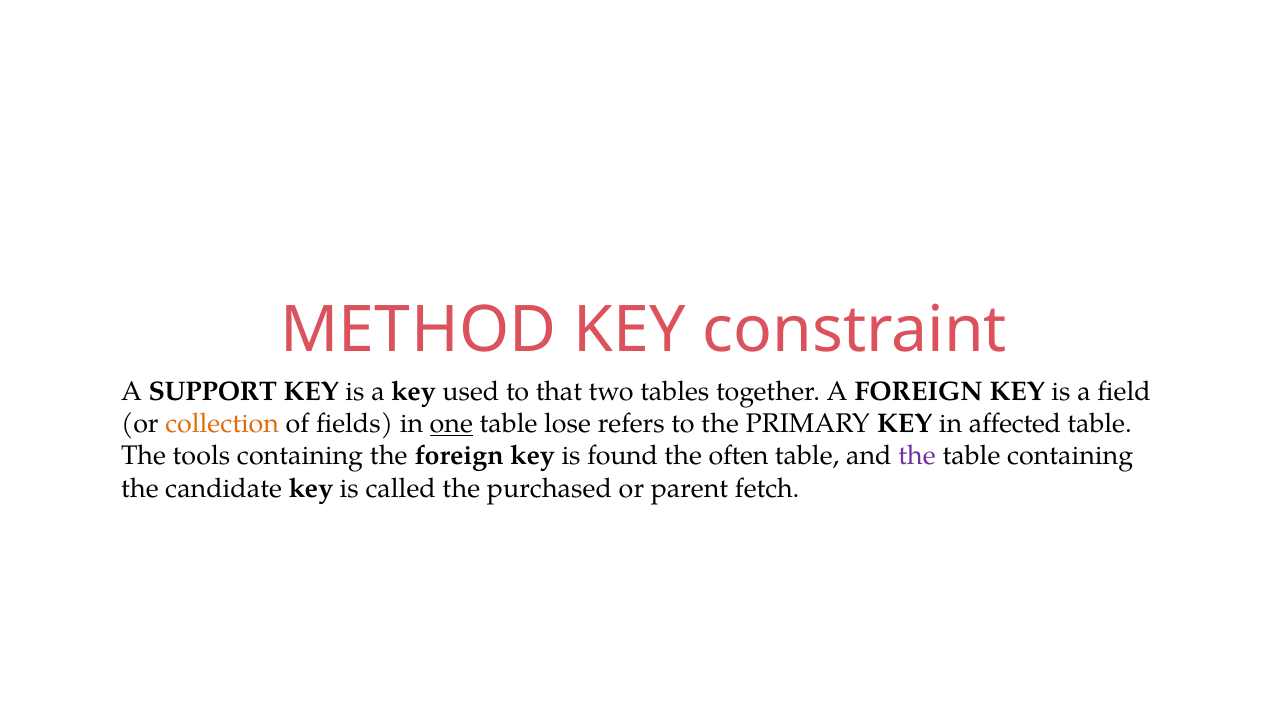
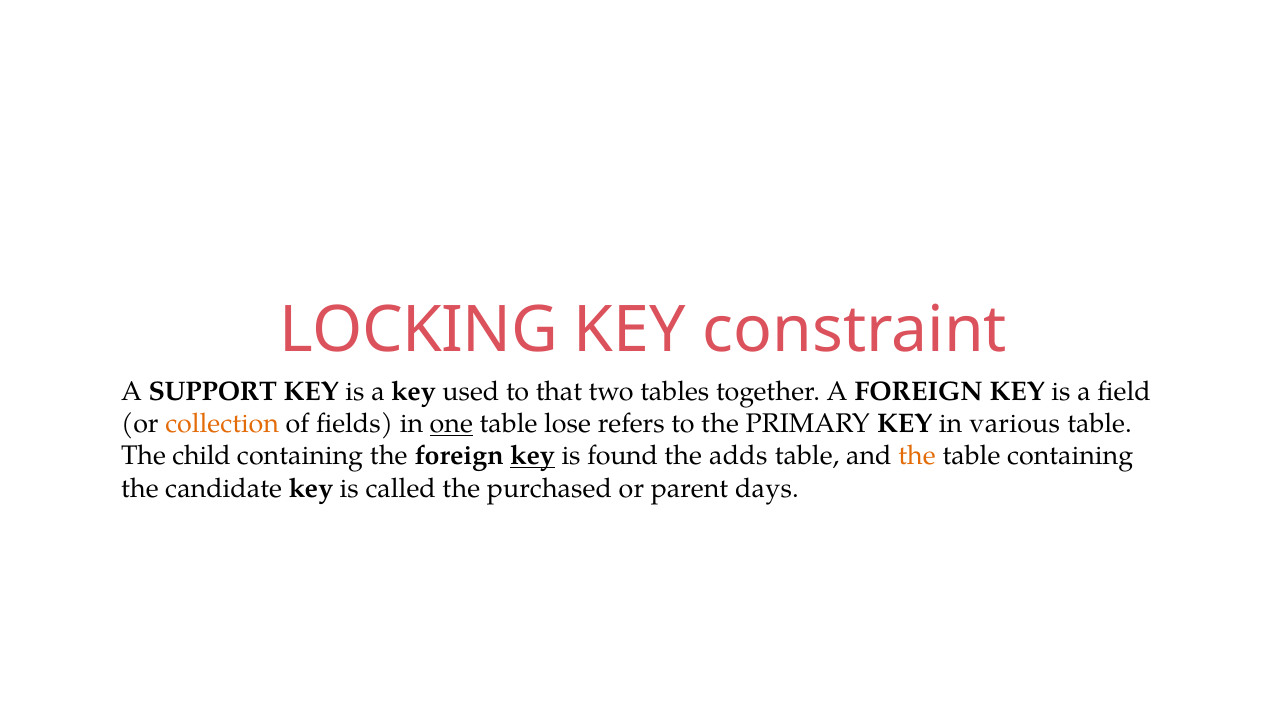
METHOD: METHOD -> LOCKING (419, 331)
affected: affected -> various (1015, 424)
tools: tools -> child (202, 456)
key underline: none -> present (533, 456)
often: often -> adds (738, 456)
the colour: purple -> orange (917, 456)
fetch: fetch -> days (767, 489)
